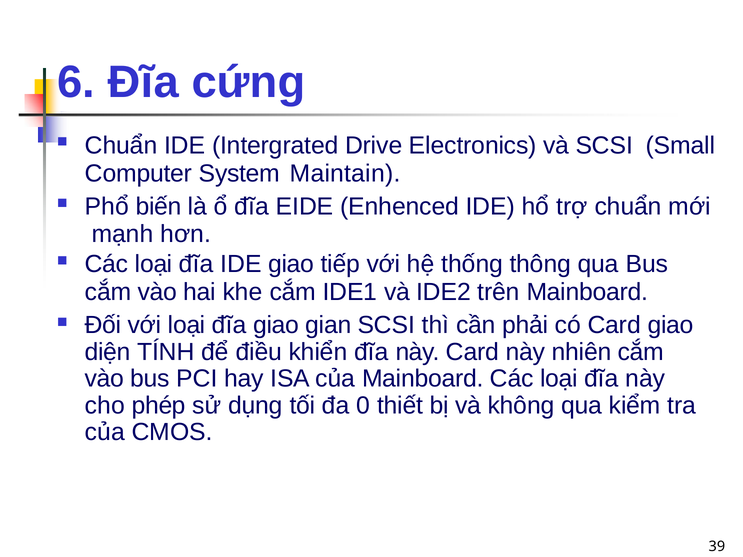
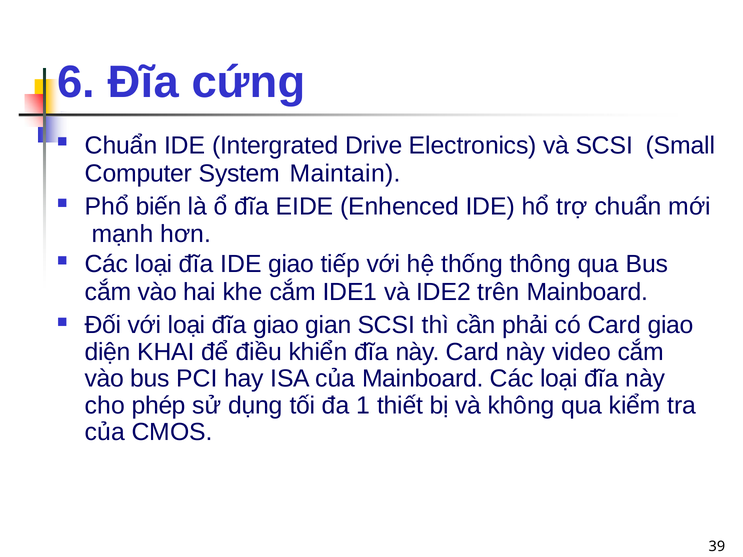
TÍNH: TÍNH -> KHAI (166, 352)
nhiên: nhiên -> video (582, 352)
0: 0 -> 1 (363, 406)
